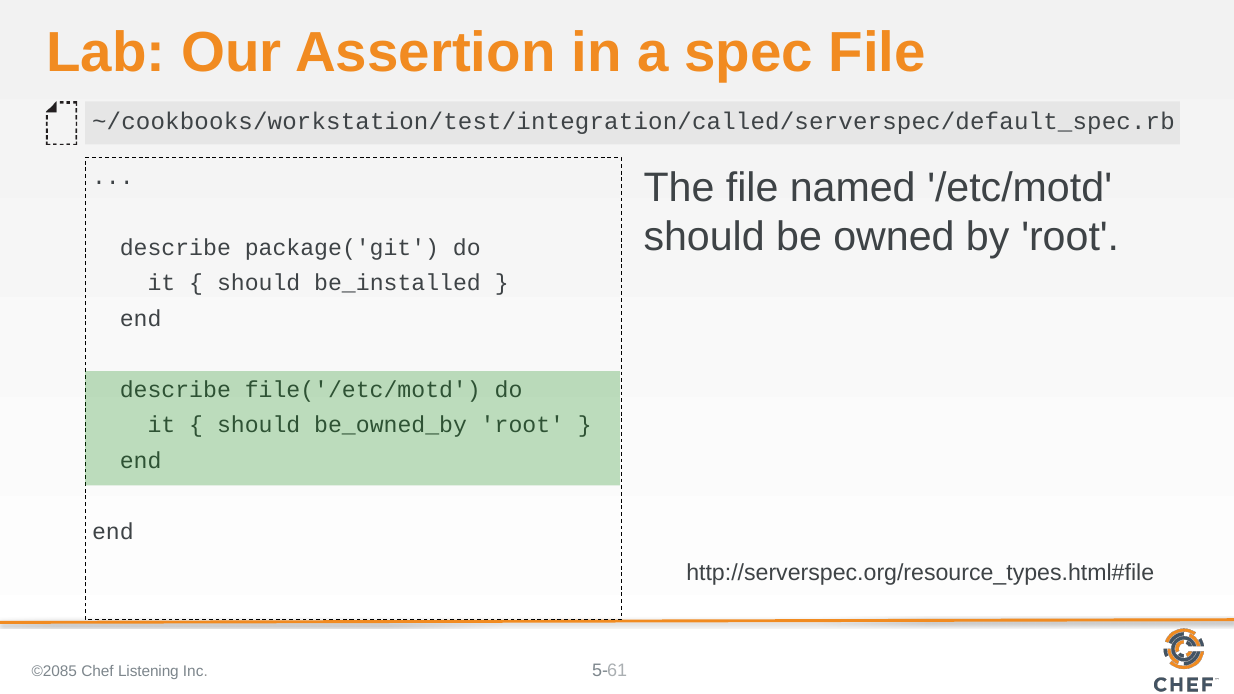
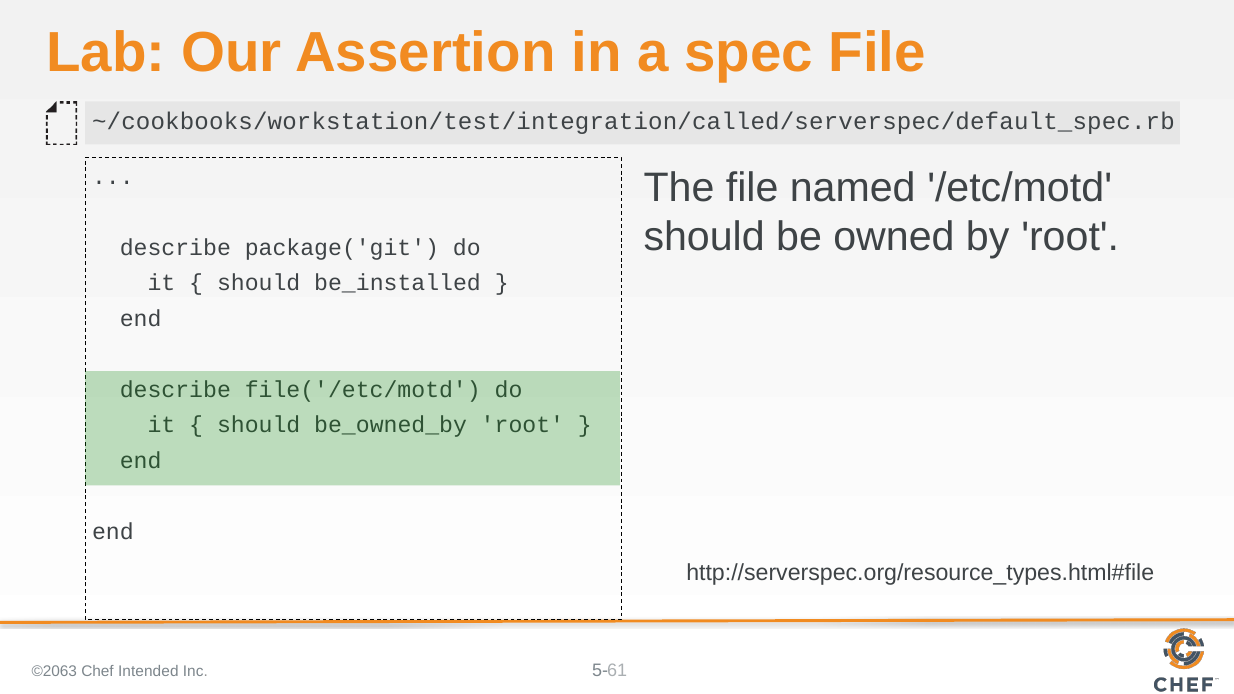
©2085: ©2085 -> ©2063 (54, 672)
Listening: Listening -> Intended (148, 672)
